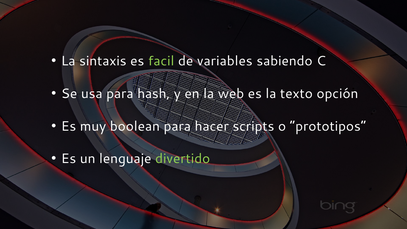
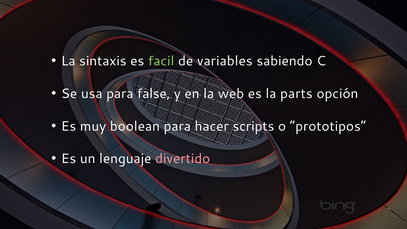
hash: hash -> false (154, 94)
texto: texto -> parts (296, 94)
divertido colour: light green -> pink (183, 159)
